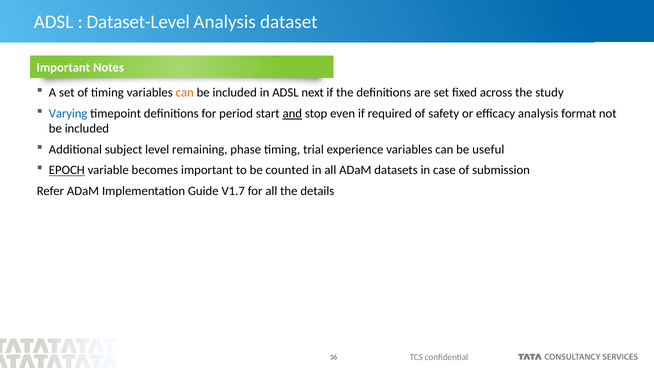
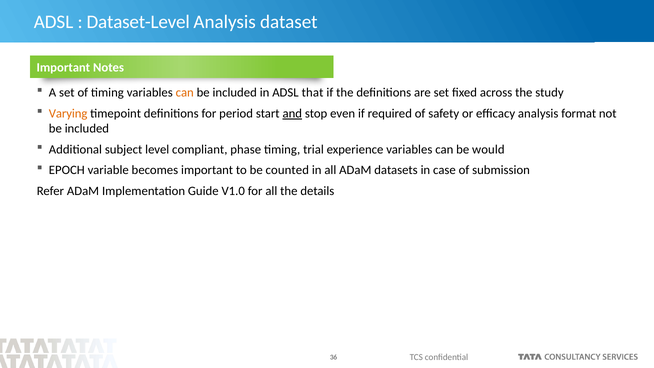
next: next -> that (313, 93)
Varying colour: blue -> orange (68, 113)
remaining: remaining -> compliant (200, 149)
useful: useful -> would (488, 149)
EPOCH underline: present -> none (67, 170)
V1.7: V1.7 -> V1.0 (233, 191)
